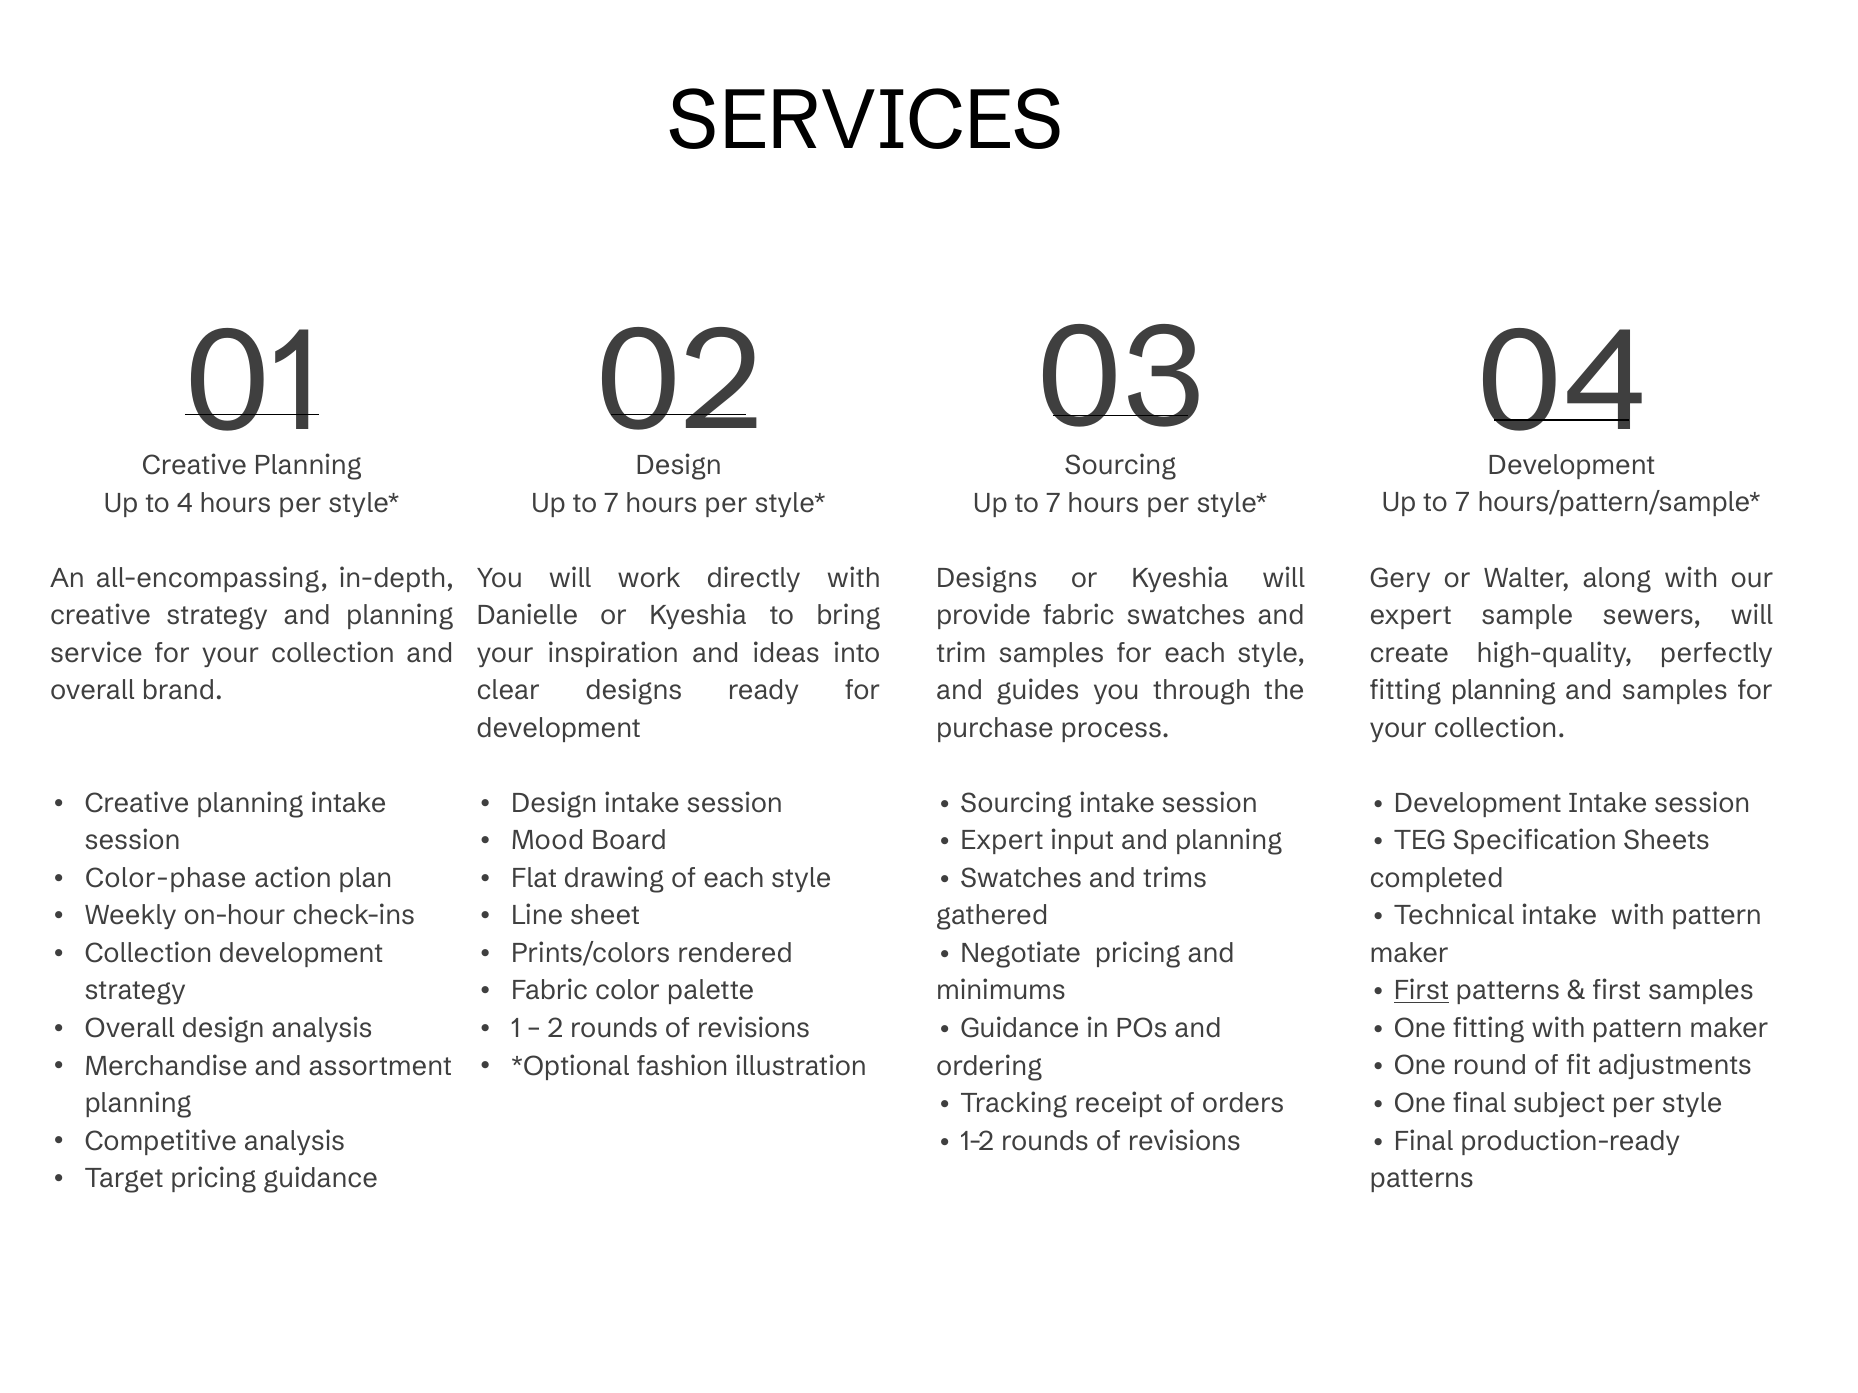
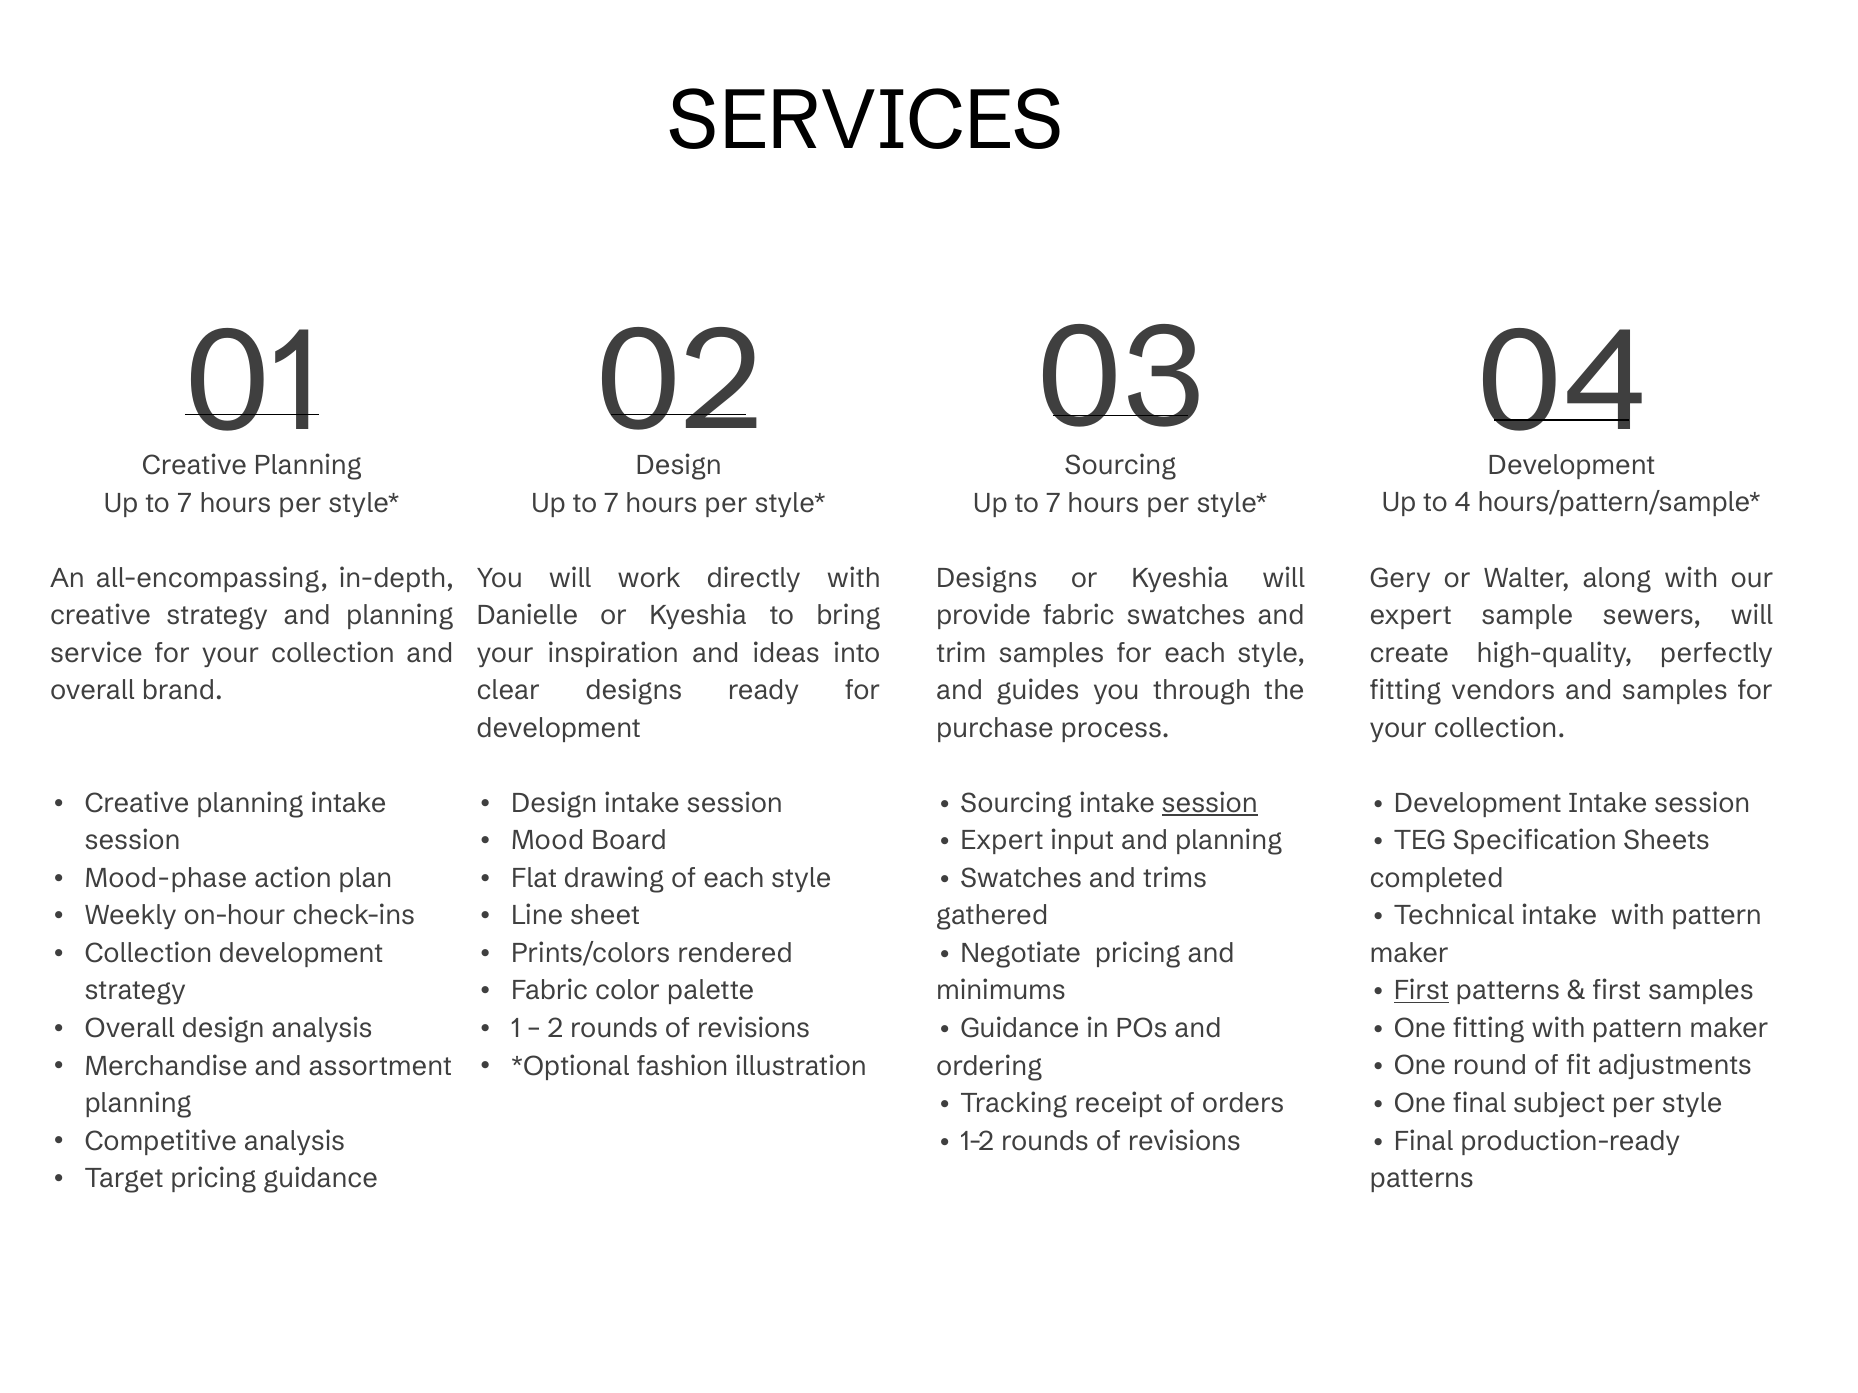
7: 7 -> 4 (1463, 503)
4: 4 -> 7 (185, 503)
fitting planning: planning -> vendors (1503, 691)
session underline: none -> present (1210, 804)
Color-phase: Color-phase -> Mood-phase (166, 879)
